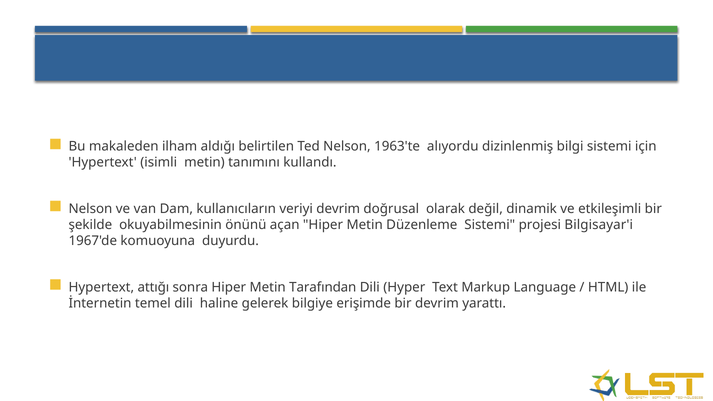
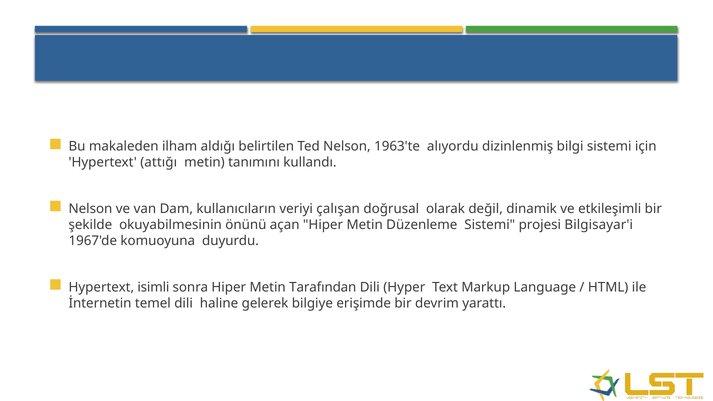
isimli: isimli -> attığı (159, 163)
veriyi devrim: devrim -> çalışan (338, 209)
attığı: attığı -> isimli (153, 287)
